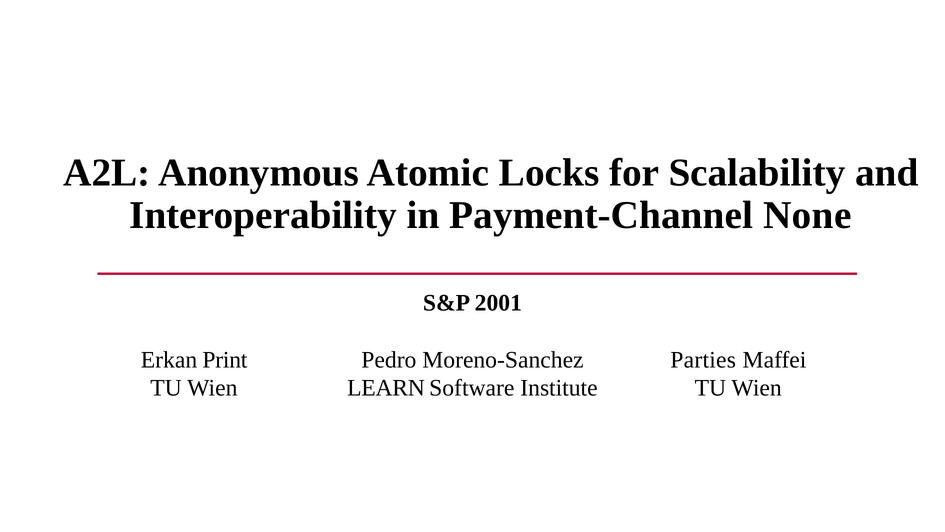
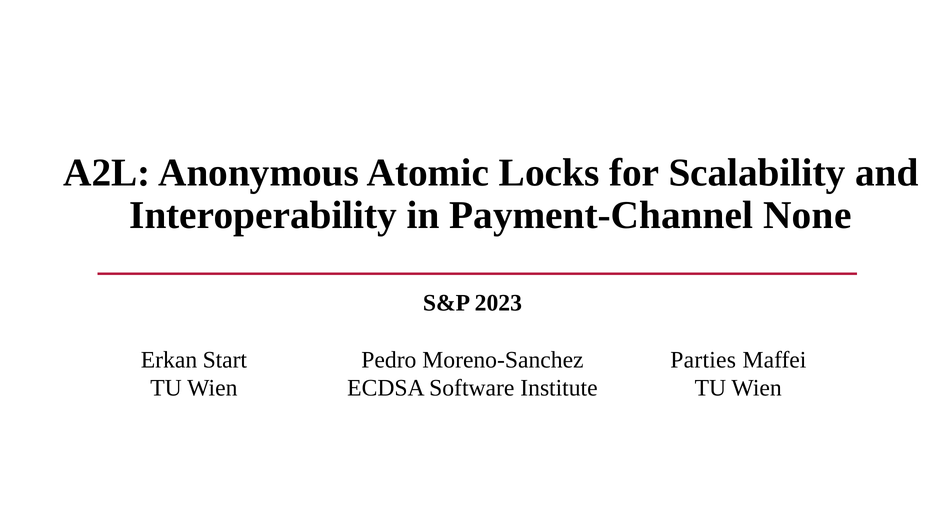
2001: 2001 -> 2023 (498, 303)
Print: Print -> Start (225, 359)
LEARN: LEARN -> ECDSA (386, 388)
